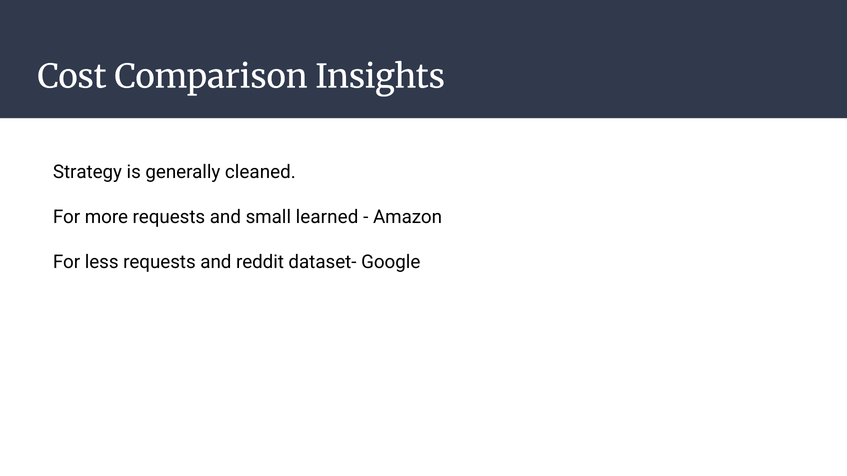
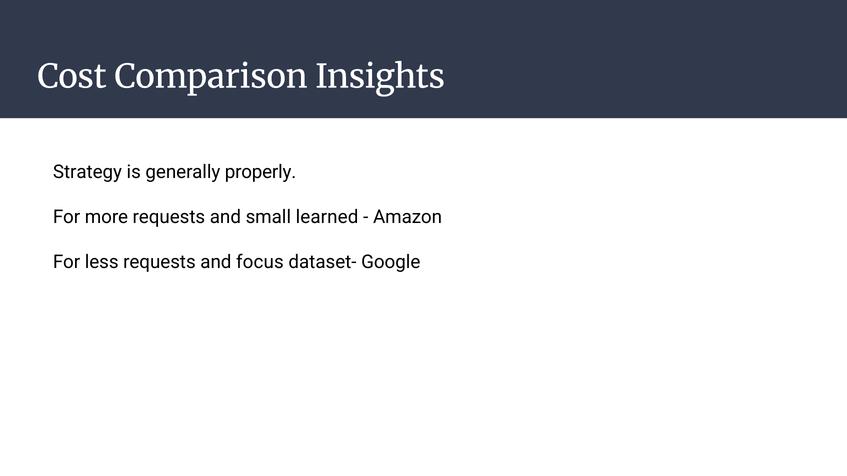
cleaned: cleaned -> properly (260, 172)
reddit: reddit -> focus (260, 262)
